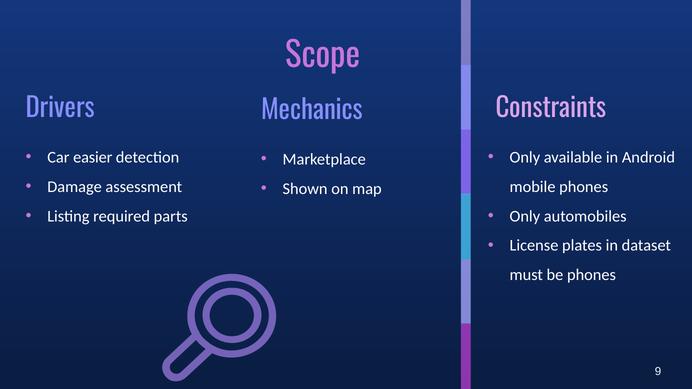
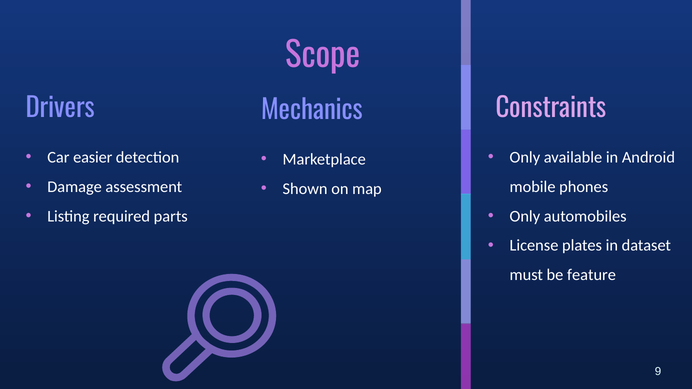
be phones: phones -> feature (592, 275)
